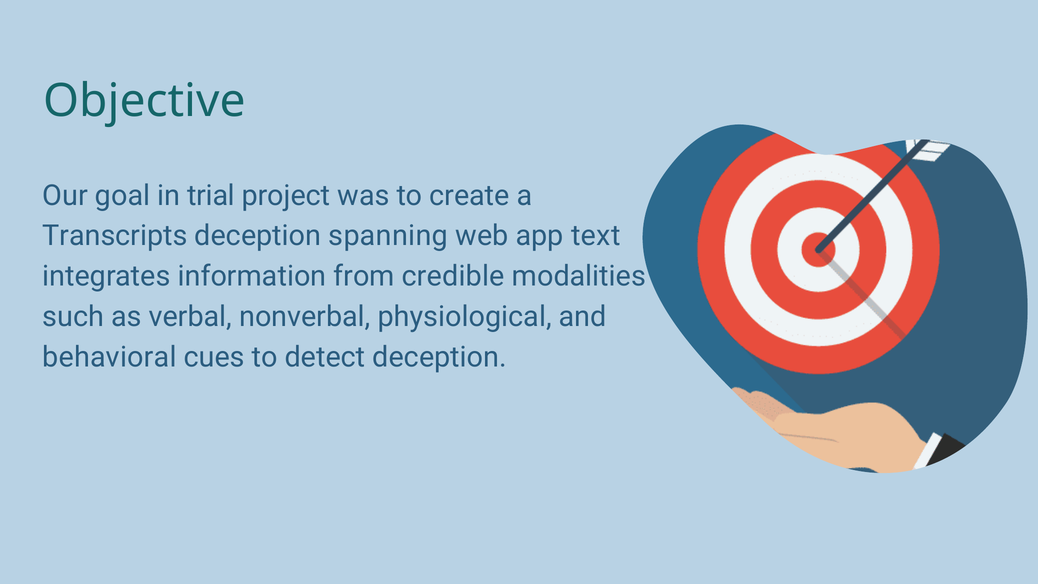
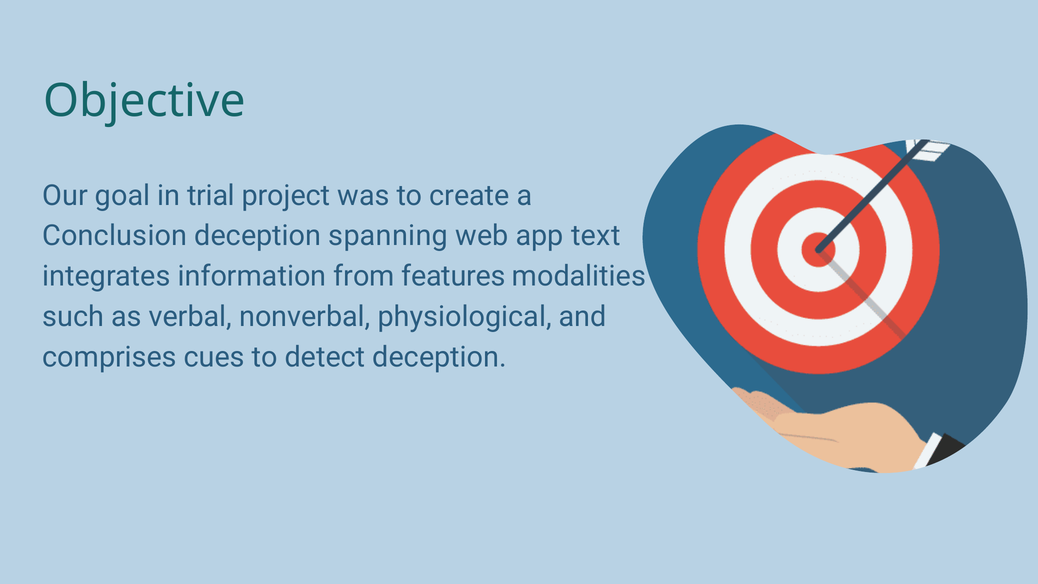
Transcripts: Transcripts -> Conclusion (115, 236)
credible: credible -> features (453, 276)
behavioral: behavioral -> comprises (110, 357)
